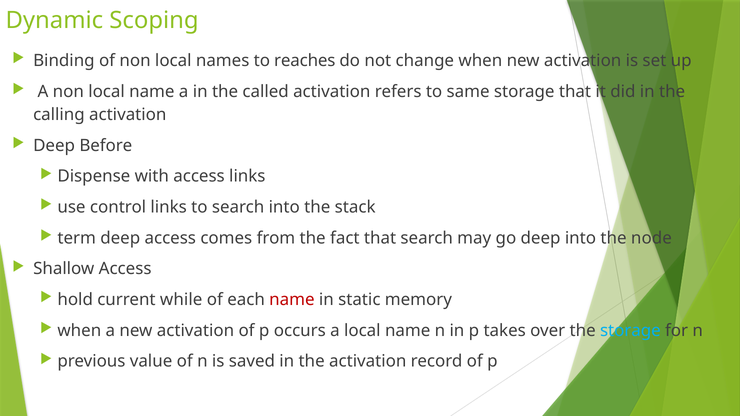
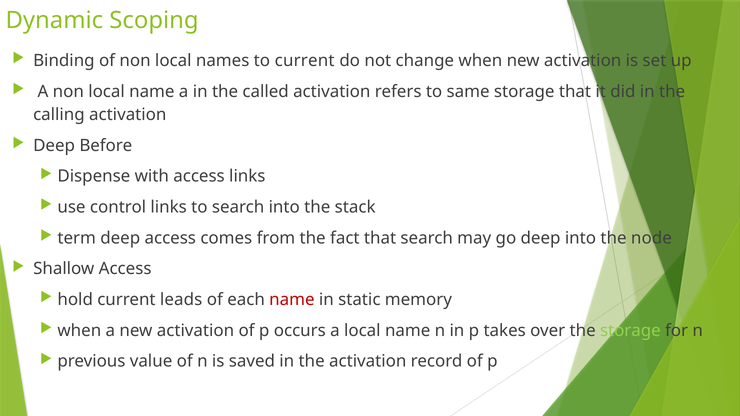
to reaches: reaches -> current (305, 61)
while: while -> leads (181, 300)
storage colour: light blue -> light green (630, 331)
